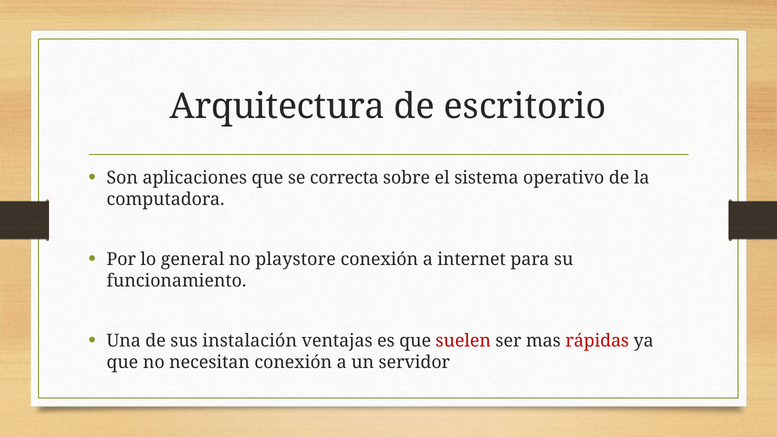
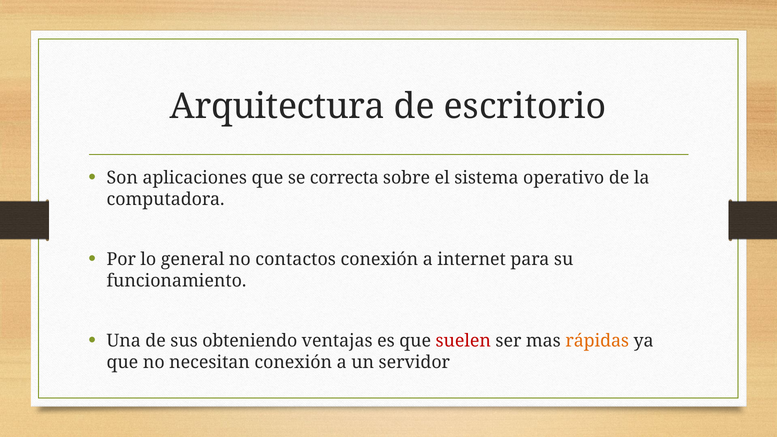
playstore: playstore -> contactos (296, 259)
instalación: instalación -> obteniendo (250, 341)
rápidas colour: red -> orange (597, 341)
